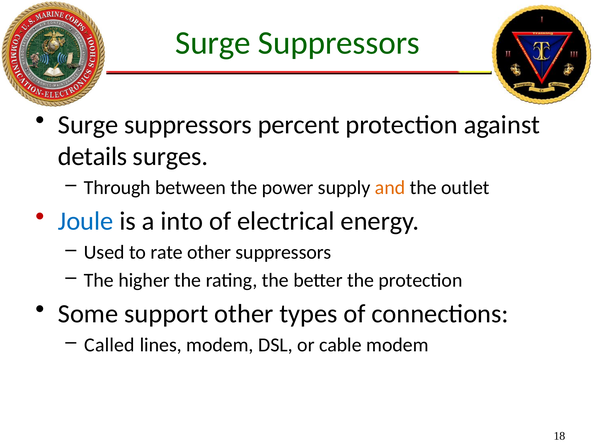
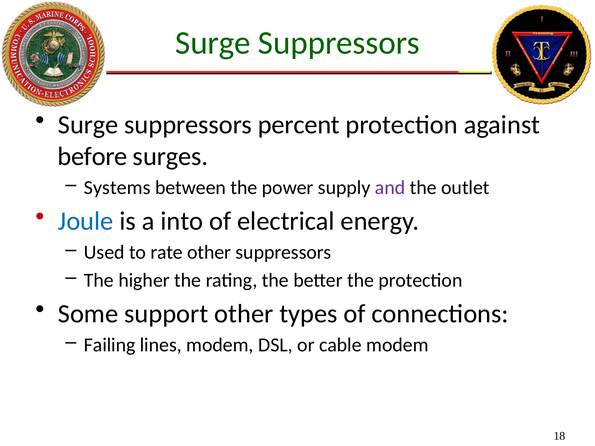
details: details -> before (92, 157)
Through: Through -> Systems (117, 188)
and colour: orange -> purple (390, 188)
Called: Called -> Failing (110, 345)
